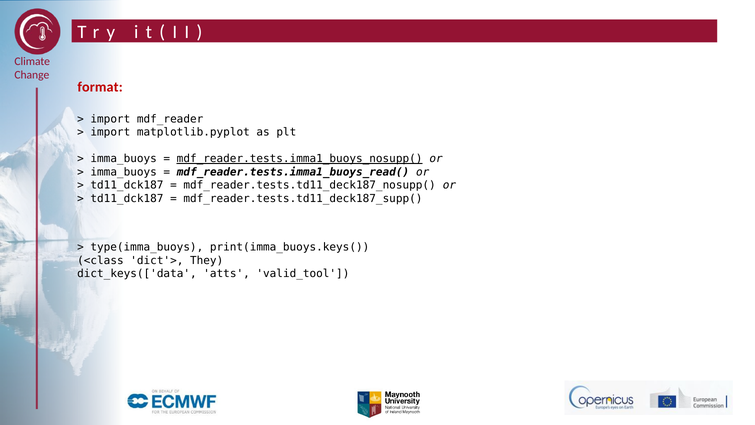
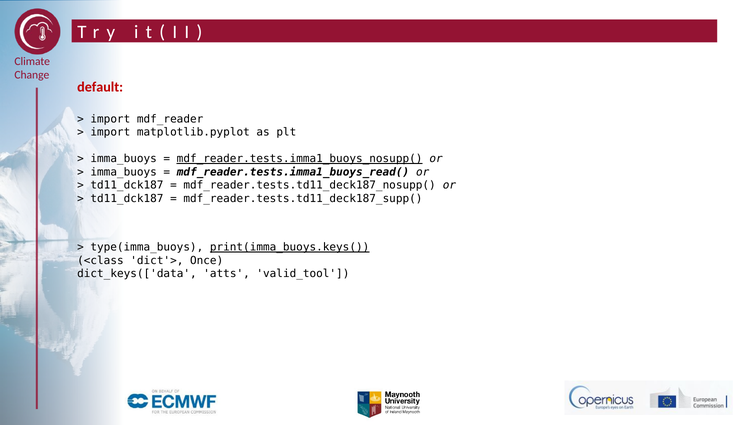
format: format -> default (100, 87)
print(imma_buoys.keys( underline: none -> present (290, 247)
They: They -> Once (207, 260)
